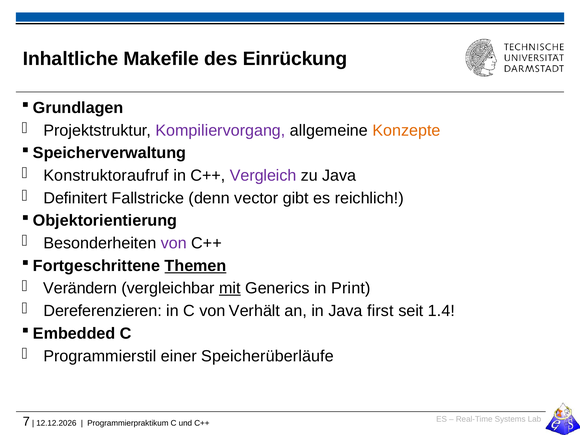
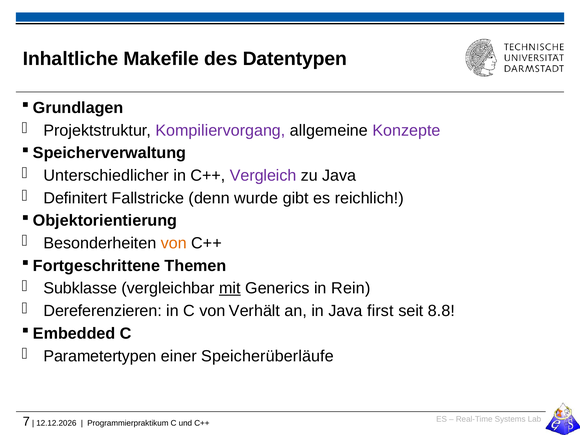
Einrückung: Einrückung -> Datentypen (295, 59)
Konzepte colour: orange -> purple (406, 130)
Konstruktoraufruf: Konstruktoraufruf -> Unterschiedlicher (106, 176)
vector: vector -> wurde (256, 198)
von colour: purple -> orange (174, 243)
Themen underline: present -> none (196, 266)
Verändern: Verändern -> Subklasse (80, 288)
Print: Print -> Rein (351, 288)
1.4: 1.4 -> 8.8 (441, 311)
Programmierstil: Programmierstil -> Parametertypen (100, 356)
